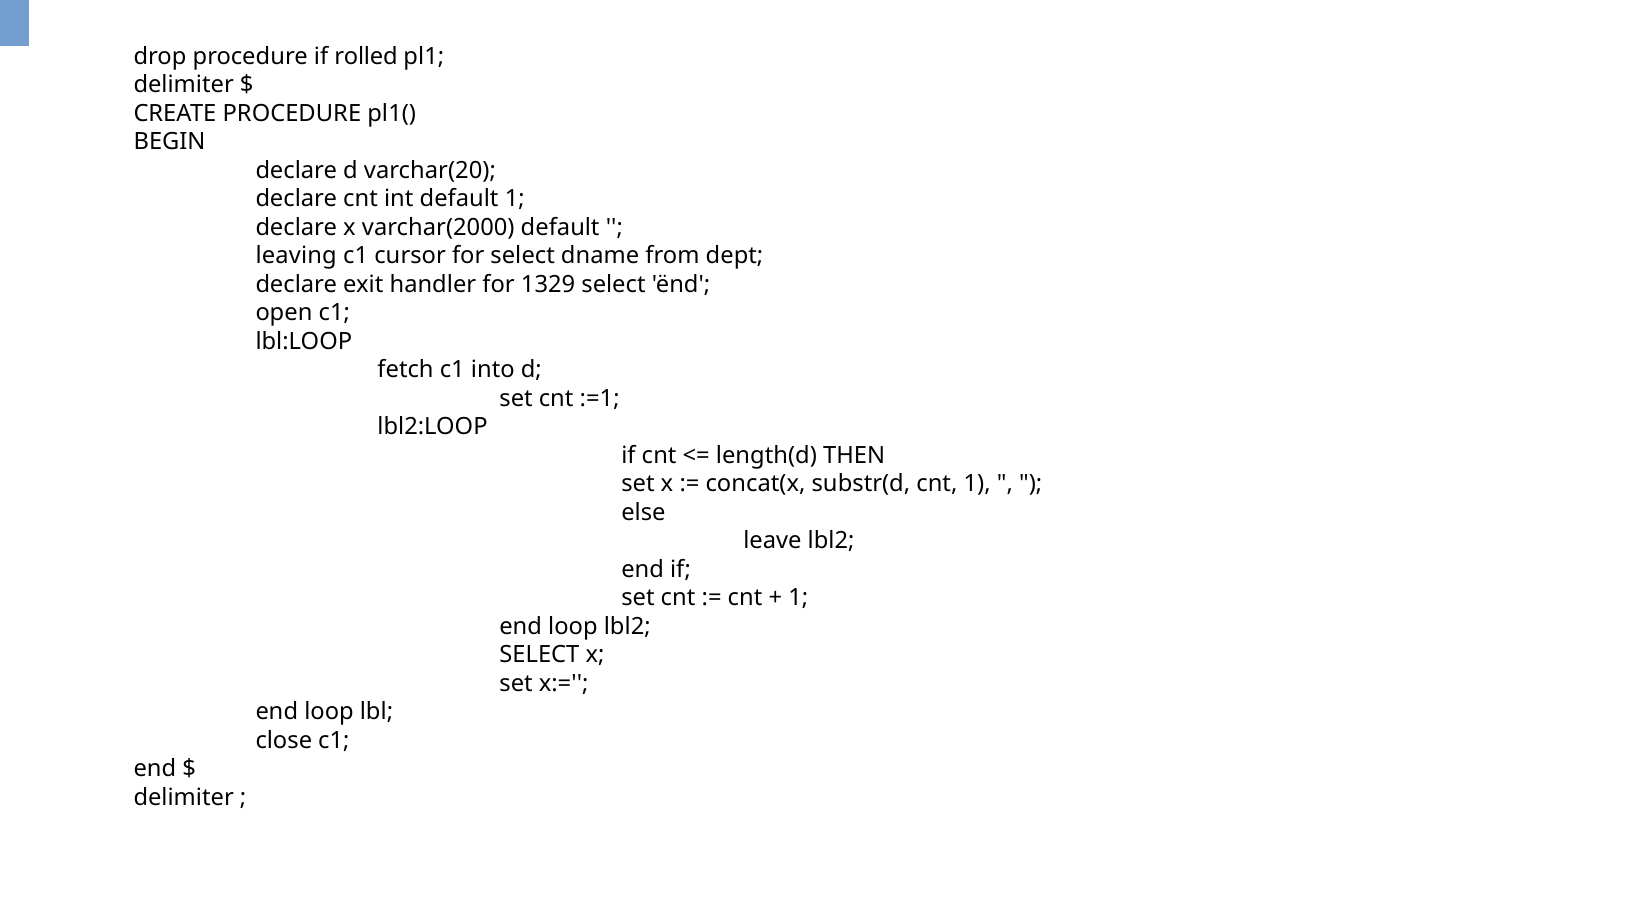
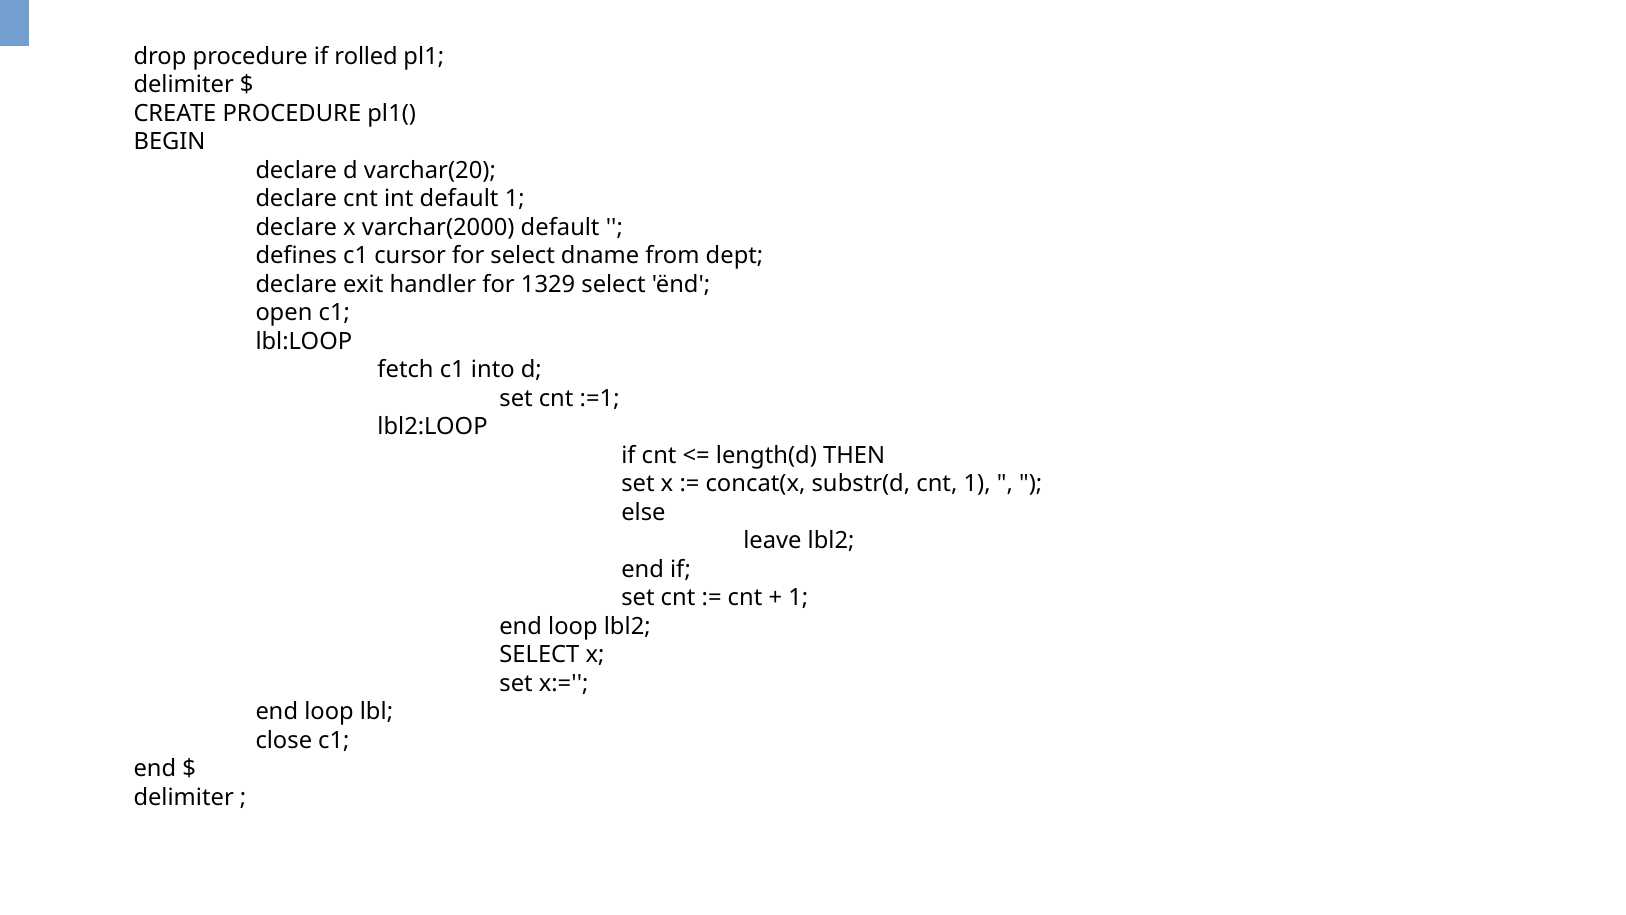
leaving: leaving -> defines (296, 256)
